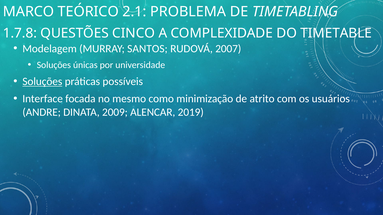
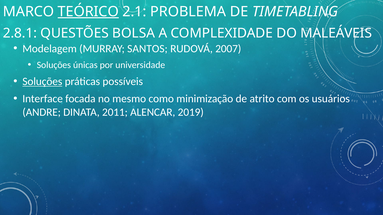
TEÓRICO underline: none -> present (88, 12)
1.7.8: 1.7.8 -> 2.8.1 (20, 33)
CINCO: CINCO -> BOLSA (134, 33)
TIMETABLE: TIMETABLE -> MALEÁVEIS (336, 33)
2009: 2009 -> 2011 (115, 112)
